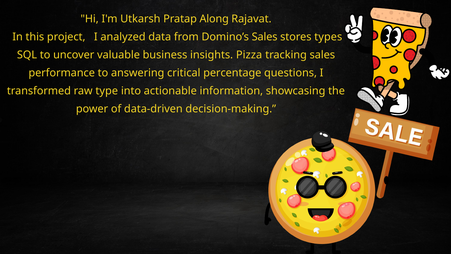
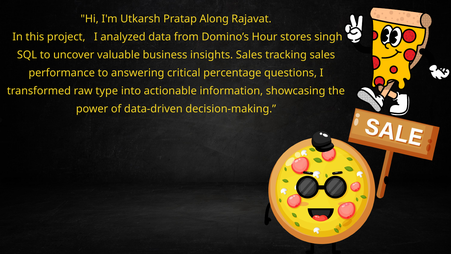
Domino’s Sales: Sales -> Hour (265, 37)
types: types -> singh (328, 37)
insights Pizza: Pizza -> Sales (249, 55)
